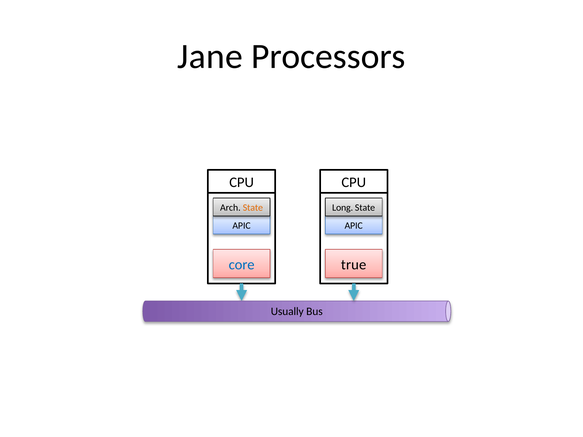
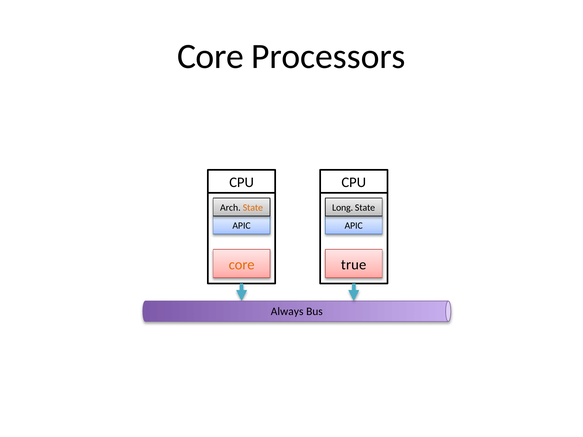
Jane: Jane -> Core (210, 56)
core colour: blue -> orange (242, 265)
Usually: Usually -> Always (287, 312)
